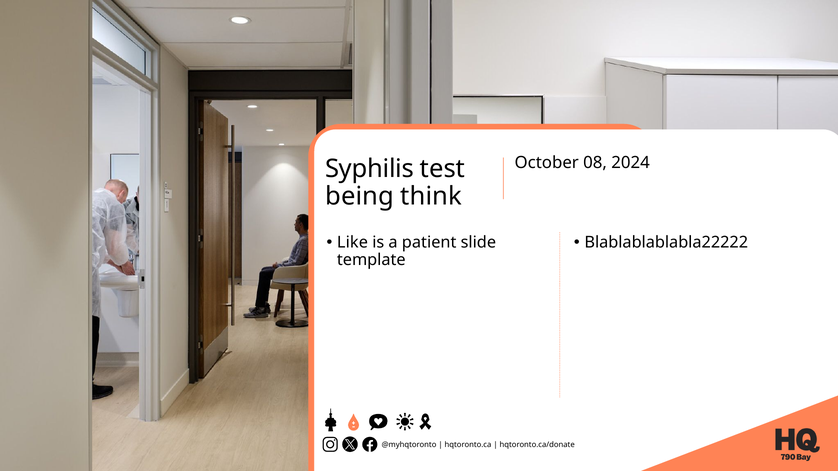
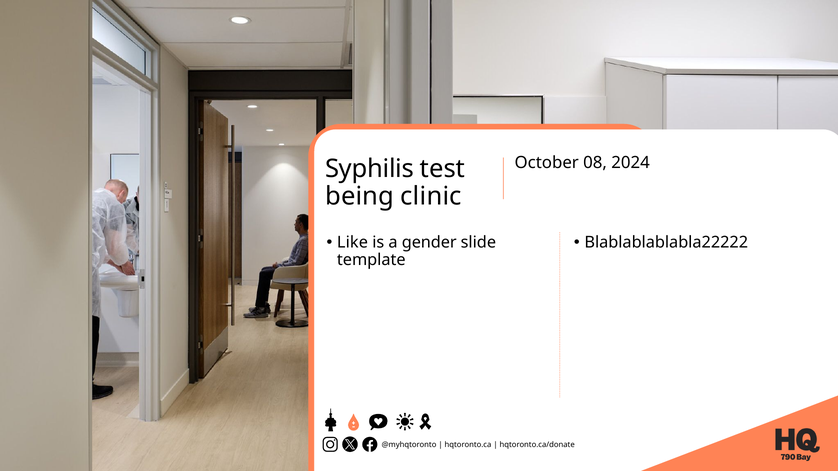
think: think -> clinic (431, 197)
patient: patient -> gender (429, 243)
